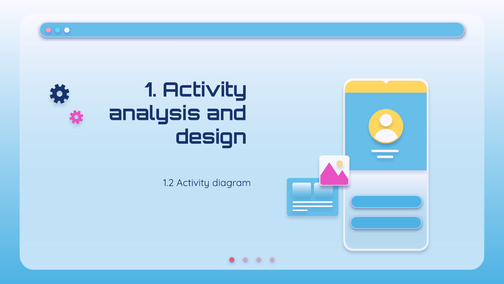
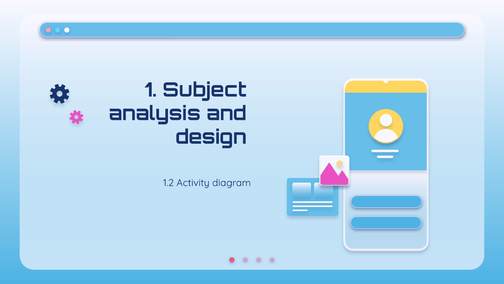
1 Activity: Activity -> Subject (205, 90)
